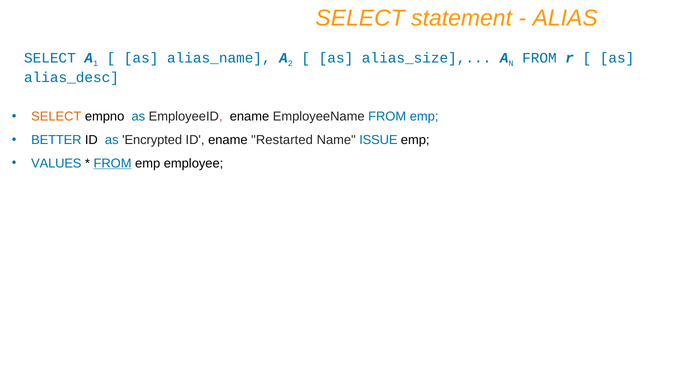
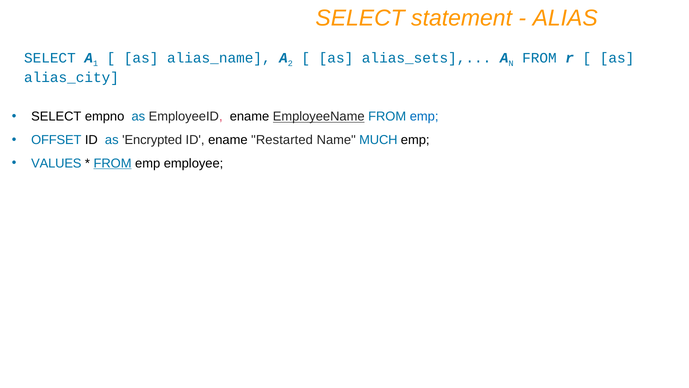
alias_size: alias_size -> alias_sets (427, 58)
alias_desc: alias_desc -> alias_city (72, 77)
SELECT colour: orange -> black (56, 117)
EmployeeName underline: none -> present (319, 117)
BETTER: BETTER -> OFFSET (56, 140)
ISSUE: ISSUE -> MUCH (378, 140)
